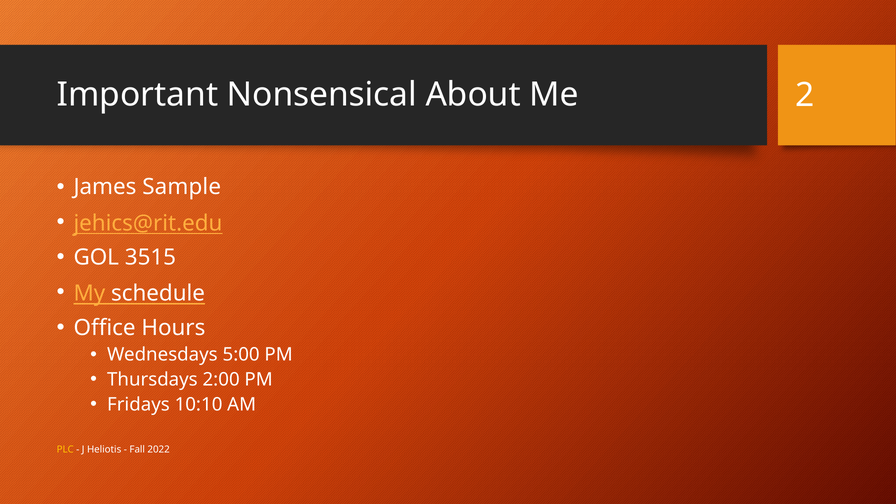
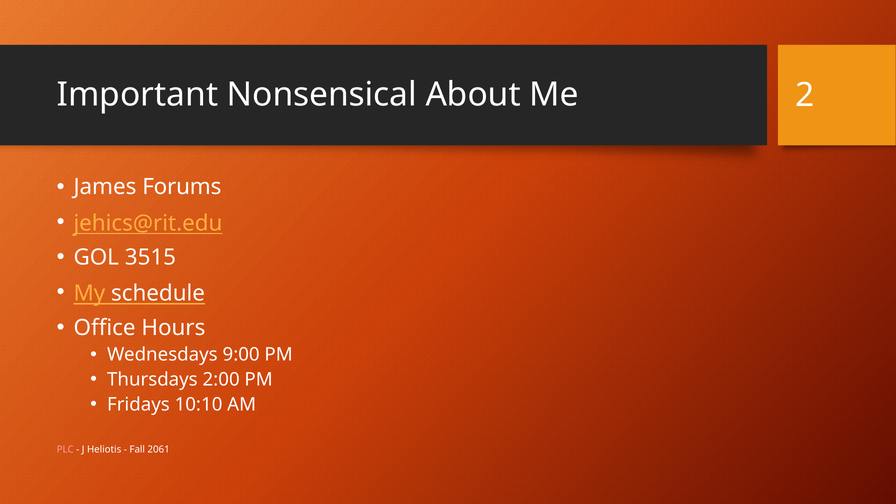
Sample: Sample -> Forums (182, 187)
5:00: 5:00 -> 9:00 (241, 355)
PLC colour: yellow -> pink (65, 450)
2022: 2022 -> 2061 (159, 450)
